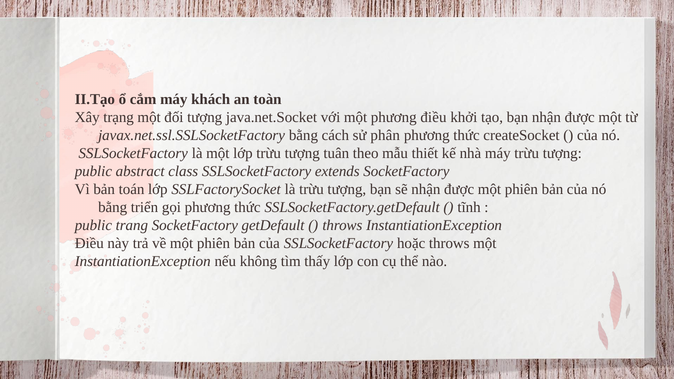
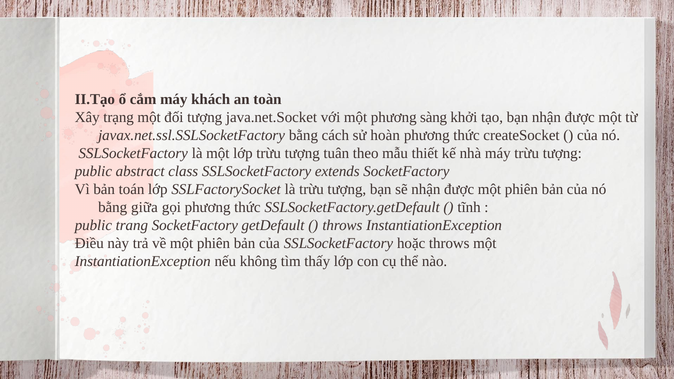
phương điều: điều -> sàng (434, 117)
phân: phân -> hoàn (385, 135)
triển: triển -> giữa (144, 207)
